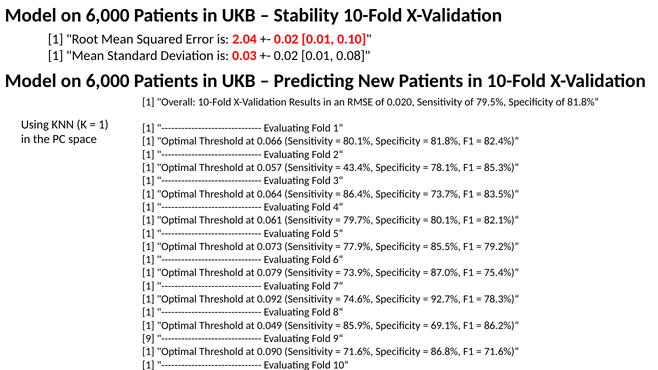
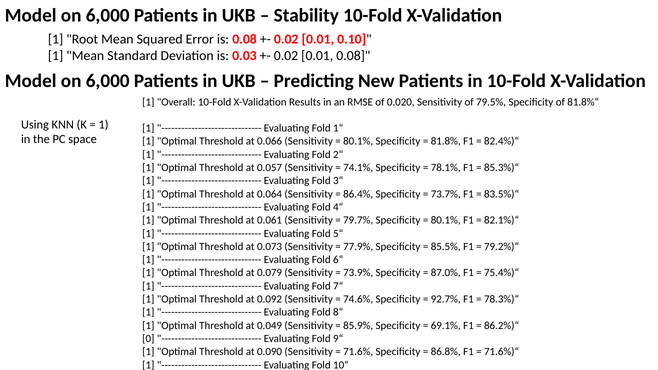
is 2.04: 2.04 -> 0.08 (245, 39)
43.4%: 43.4% -> 74.1% (358, 168)
9: 9 -> 0 (148, 339)
